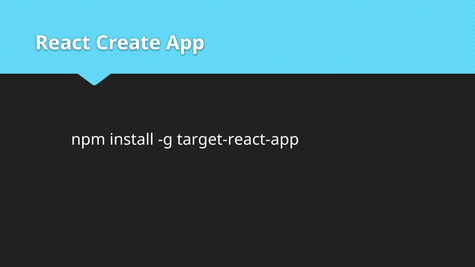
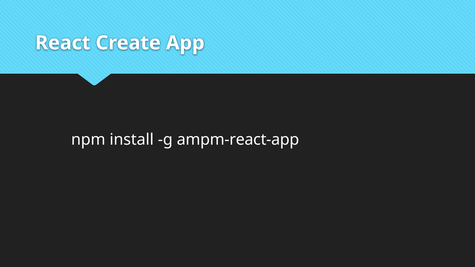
target-react-app: target-react-app -> ampm-react-app (238, 140)
